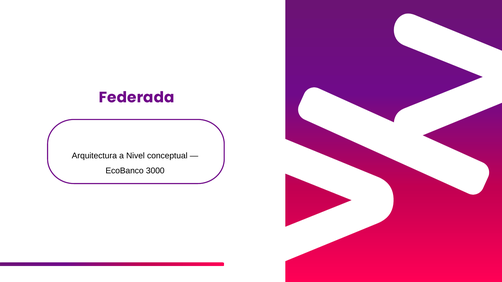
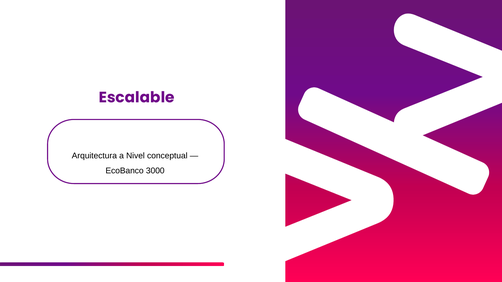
Federada: Federada -> Escalable (137, 98)
